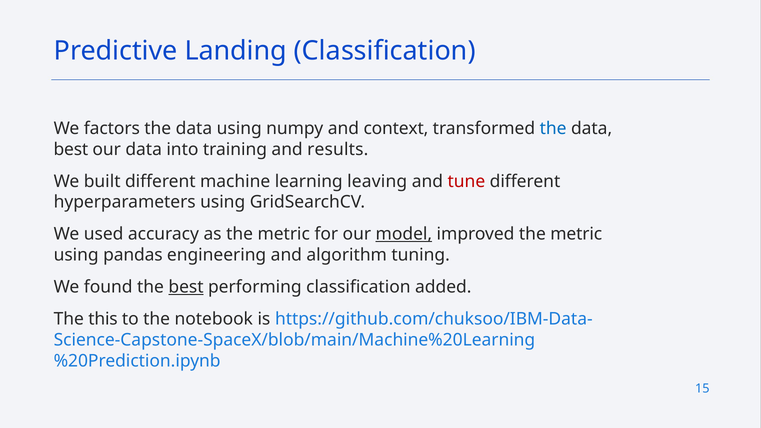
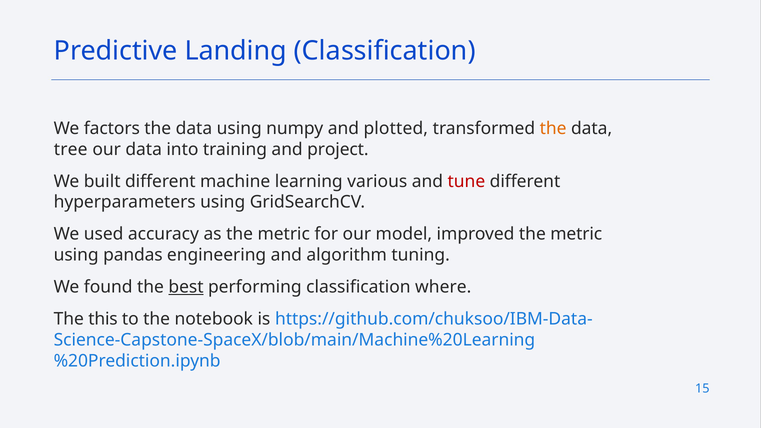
context: context -> plotted (396, 128)
the colour: blue -> orange (553, 128)
best: best -> tree (71, 149)
results: results -> project (338, 149)
leaving: leaving -> various (377, 181)
model underline: present -> none (404, 234)
added: added -> where (443, 287)
